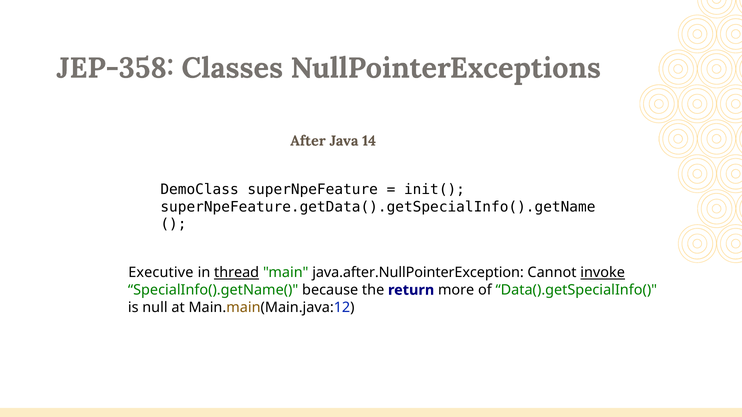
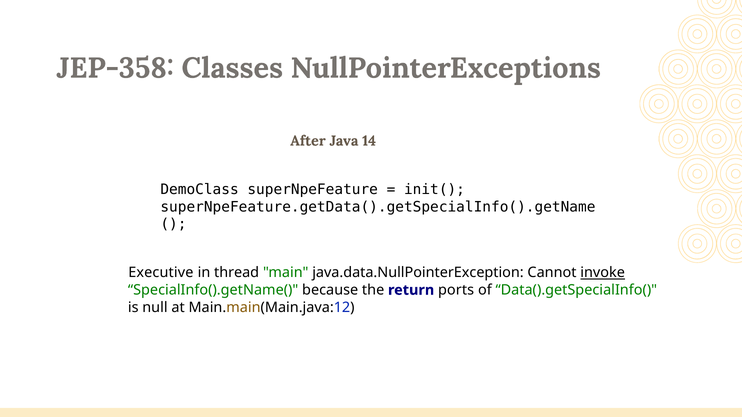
thread underline: present -> none (237, 273)
java.after.NullPointerException: java.after.NullPointerException -> java.data.NullPointerException (418, 273)
more: more -> ports (456, 290)
